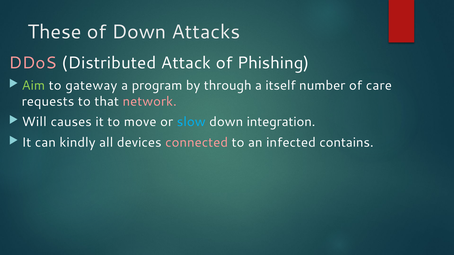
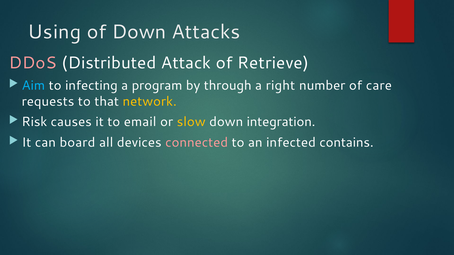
These: These -> Using (54, 32)
Phishing: Phishing -> Retrieve (273, 63)
Aim colour: light green -> light blue (33, 86)
gateway: gateway -> infecting (91, 86)
itself: itself -> right (280, 86)
network colour: pink -> yellow (150, 101)
Will: Will -> Risk (34, 122)
move: move -> email (140, 122)
slow colour: light blue -> yellow (191, 122)
kindly: kindly -> board (77, 143)
